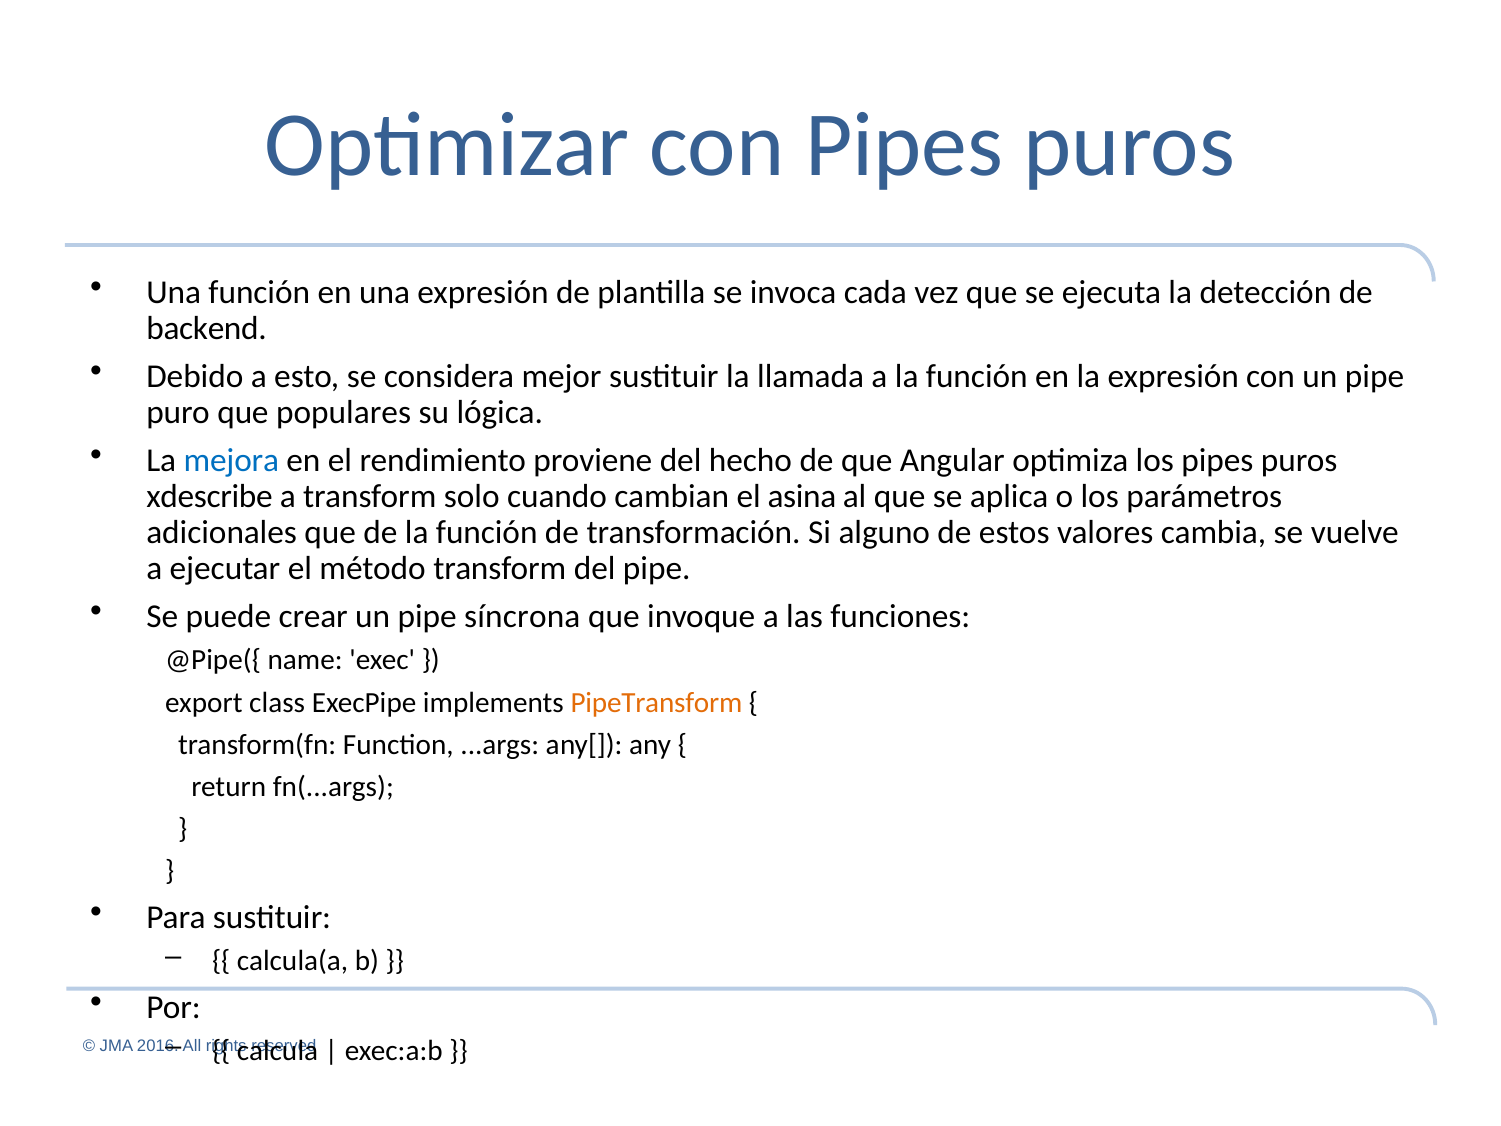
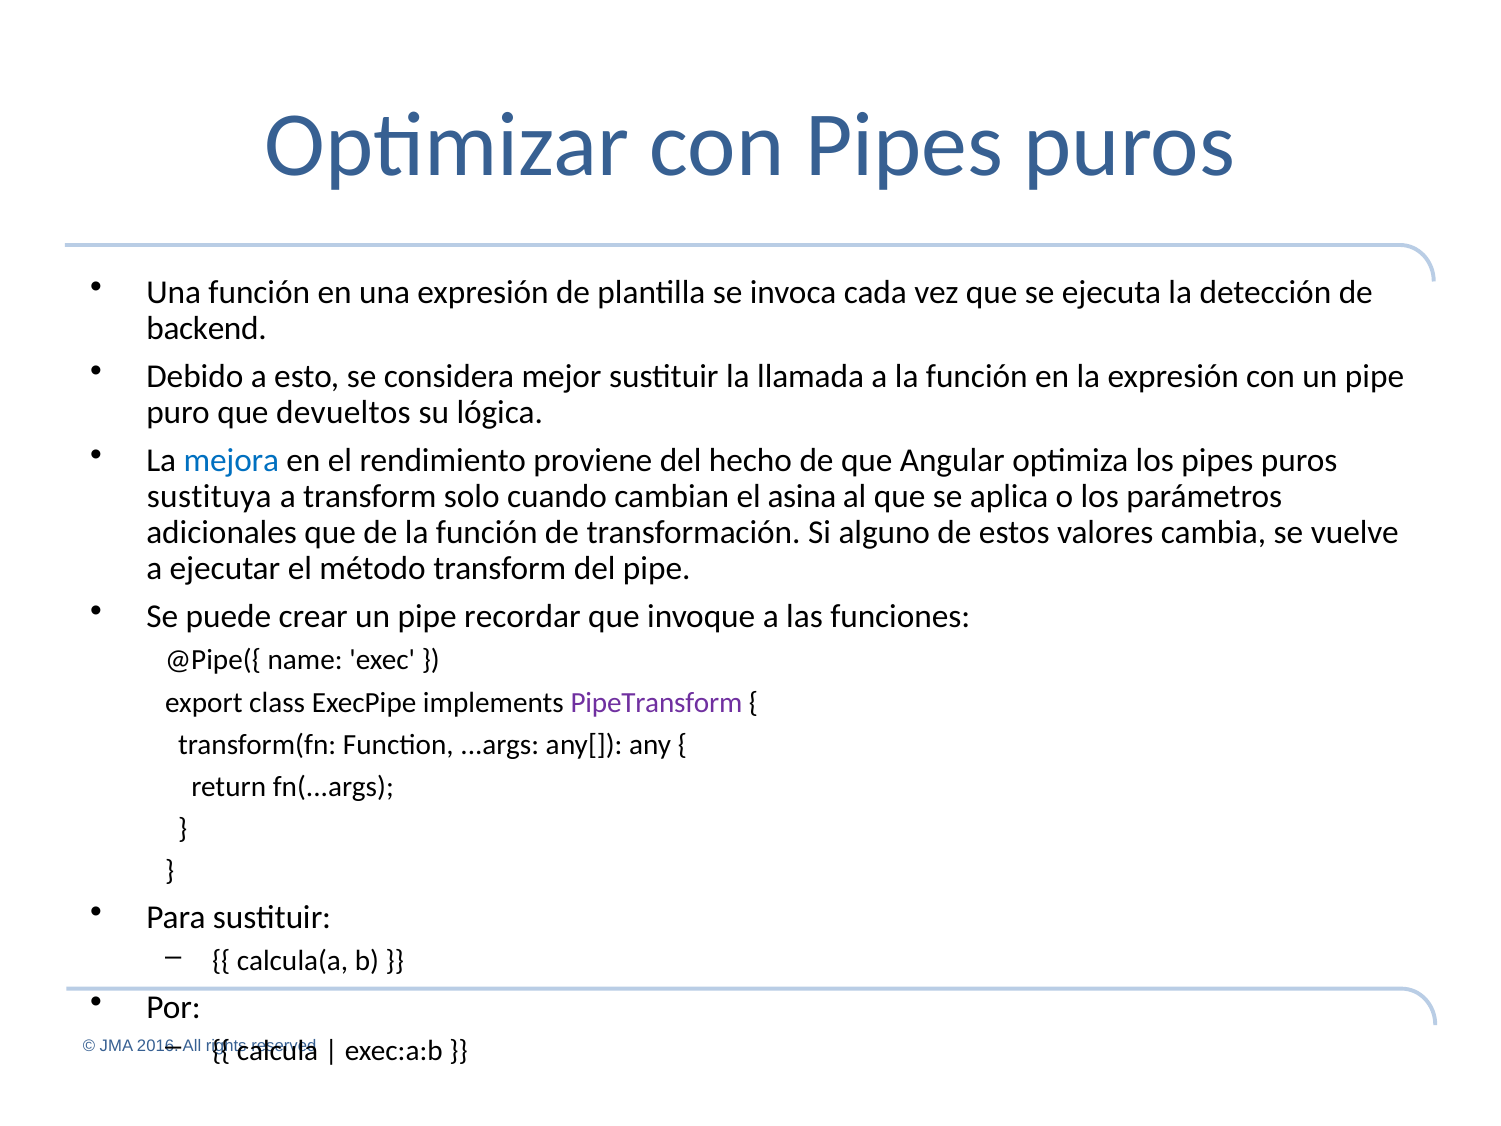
populares: populares -> devueltos (343, 412)
xdescribe: xdescribe -> sustituya (209, 496)
síncrona: síncrona -> recordar (522, 616)
PipeTransform colour: orange -> purple (657, 702)
